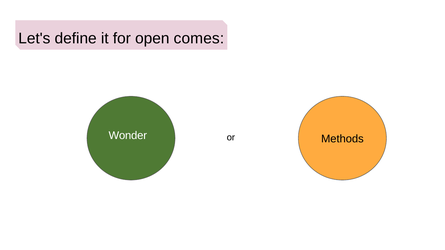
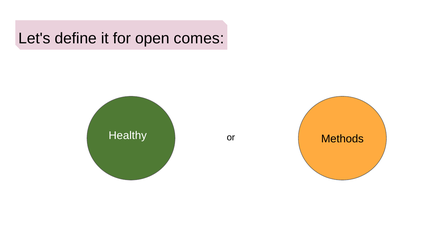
Wonder: Wonder -> Healthy (128, 136)
